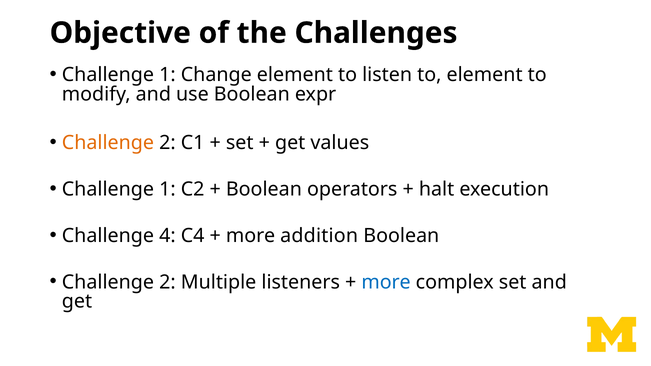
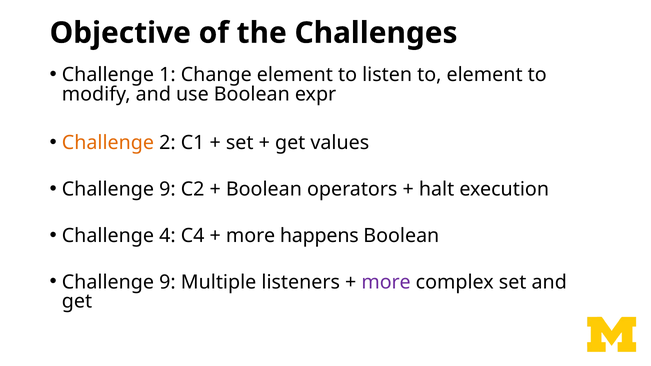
1: 1 -> 9 (167, 189)
addition: addition -> happens (319, 236)
2: 2 -> 9 (167, 282)
more colour: blue -> purple (386, 282)
